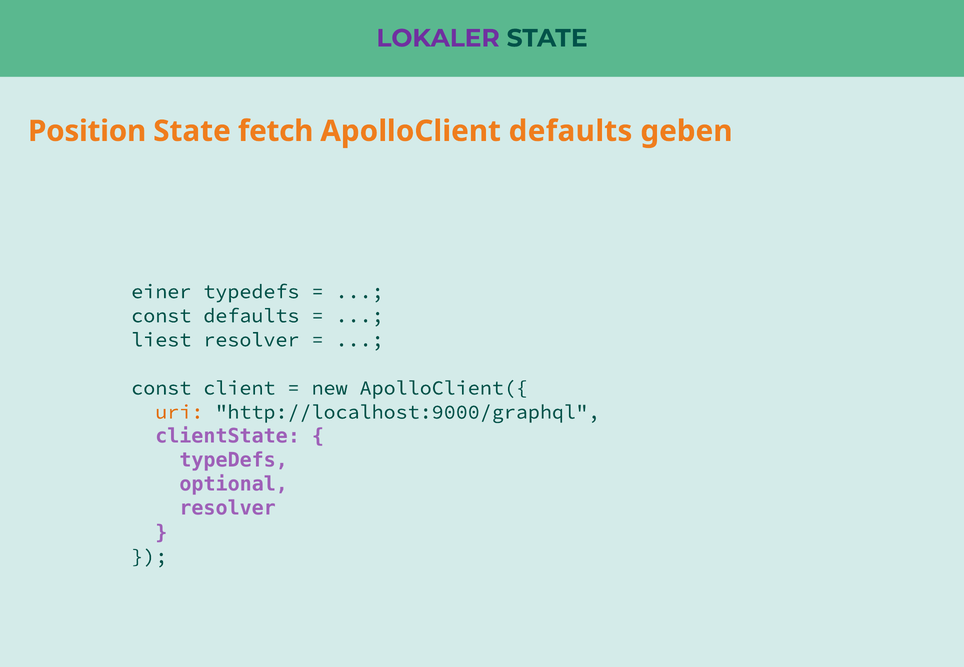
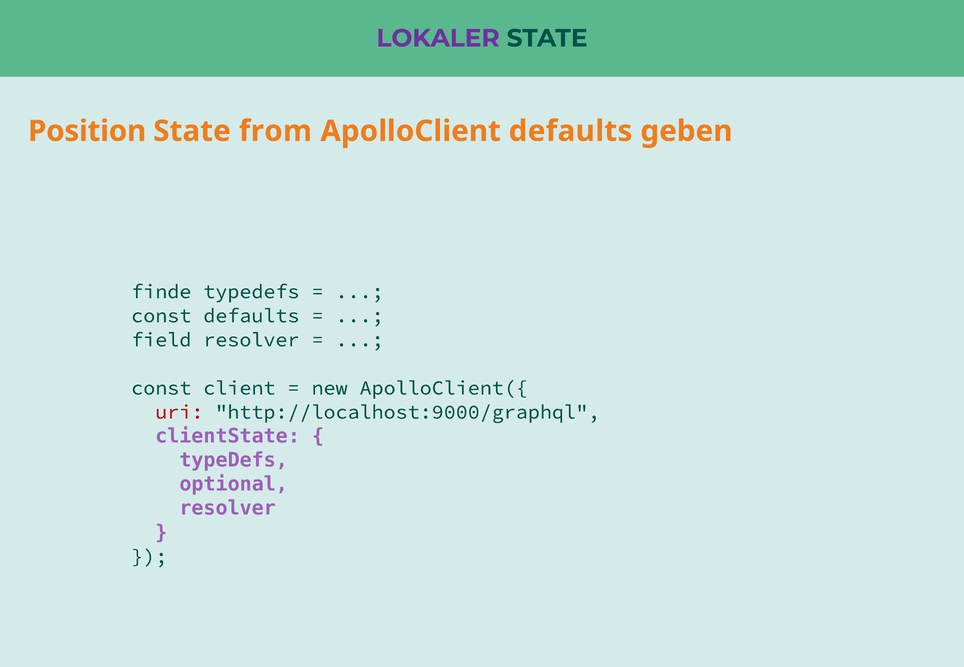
fetch: fetch -> from (275, 131)
einer: einer -> finde (161, 292)
liest: liest -> field (161, 340)
uri colour: orange -> red (179, 412)
